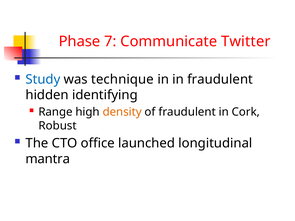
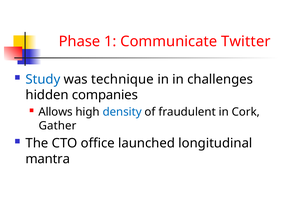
7: 7 -> 1 (110, 41)
in fraudulent: fraudulent -> challenges (220, 79)
identifying: identifying -> companies (105, 95)
Range: Range -> Allows (56, 112)
density colour: orange -> blue (122, 112)
Robust: Robust -> Gather (58, 126)
